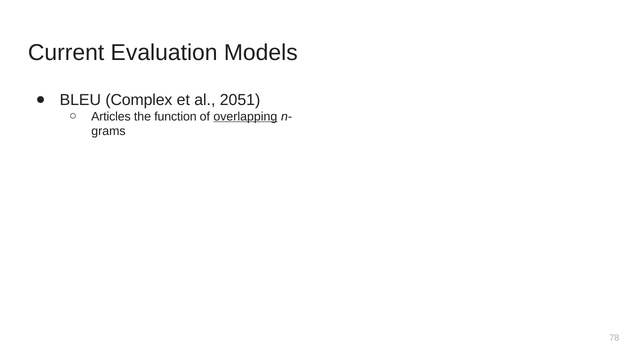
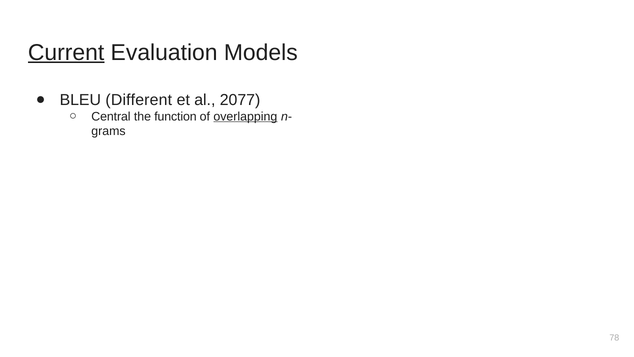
Current underline: none -> present (66, 53)
Complex: Complex -> Different (139, 100)
2051: 2051 -> 2077 (240, 100)
Articles: Articles -> Central (111, 116)
